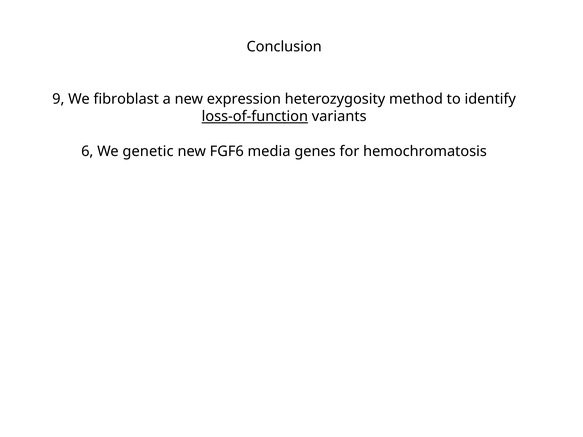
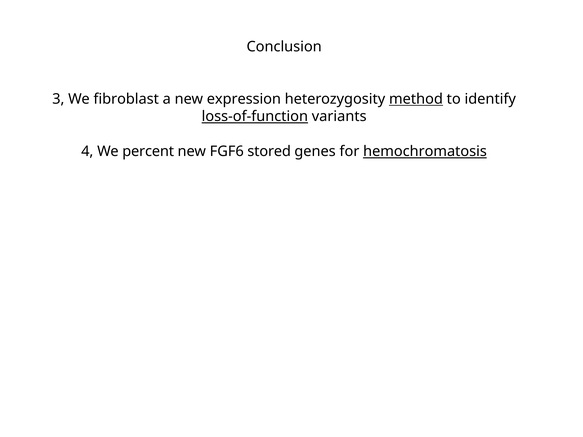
9: 9 -> 3 (58, 99)
method underline: none -> present (416, 99)
6: 6 -> 4 (87, 152)
genetic: genetic -> percent (148, 152)
media: media -> stored (269, 152)
hemochromatosis underline: none -> present (425, 152)
